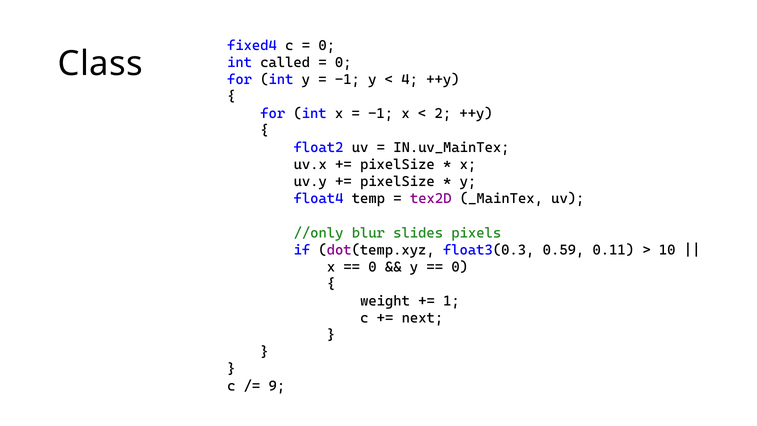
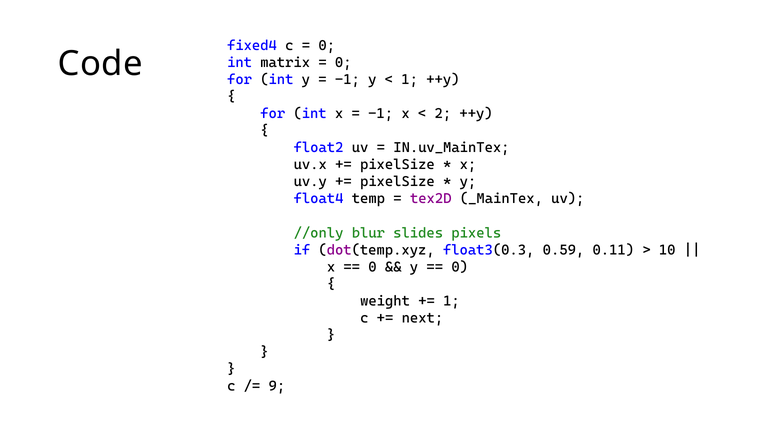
Class: Class -> Code (100, 64)
called: called -> matrix (285, 62)
4: 4 -> 1 (410, 79)
